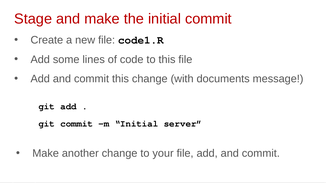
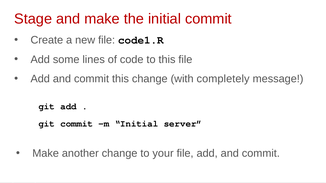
documents: documents -> completely (223, 79)
